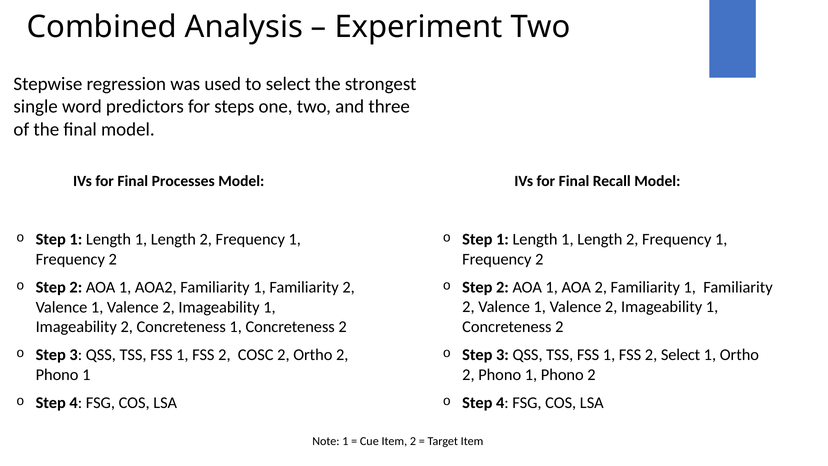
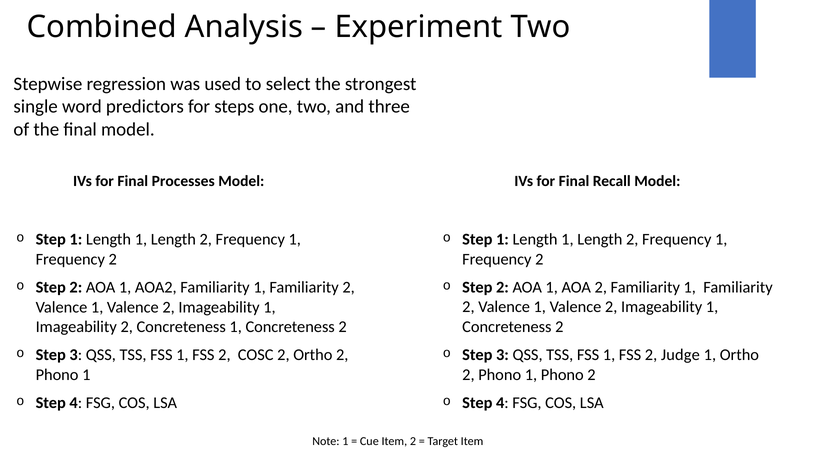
2 Select: Select -> Judge (680, 355)
